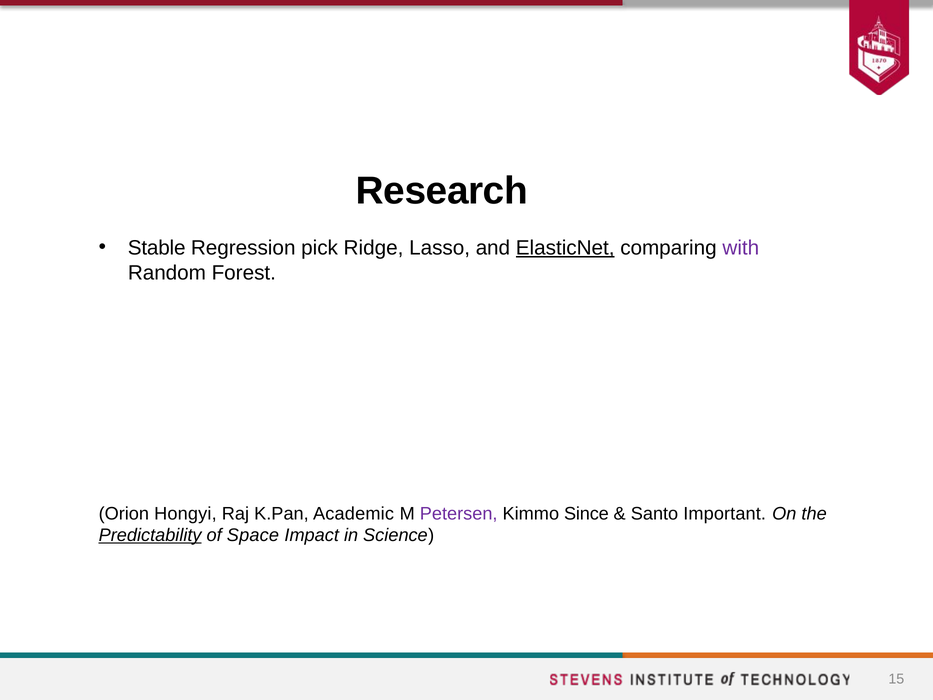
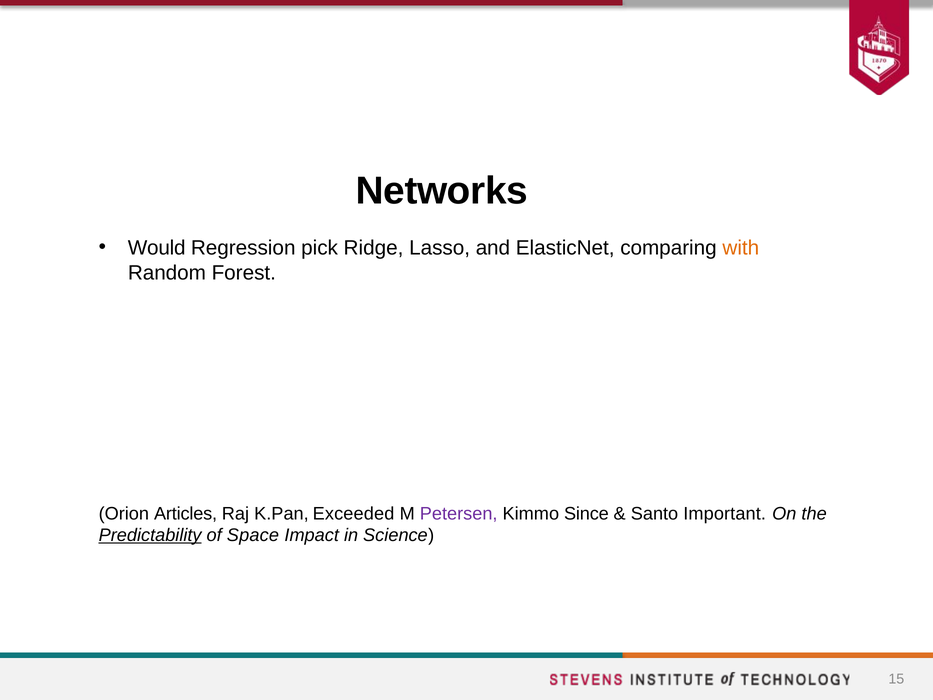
Research: Research -> Networks (442, 191)
Stable: Stable -> Would (157, 248)
ElasticNet underline: present -> none (565, 248)
with colour: purple -> orange (741, 248)
Hongyi: Hongyi -> Articles (186, 513)
Academic: Academic -> Exceeded (354, 513)
